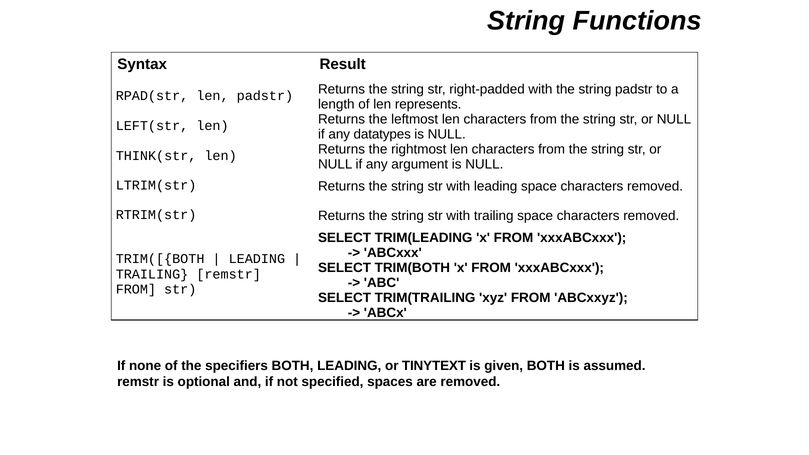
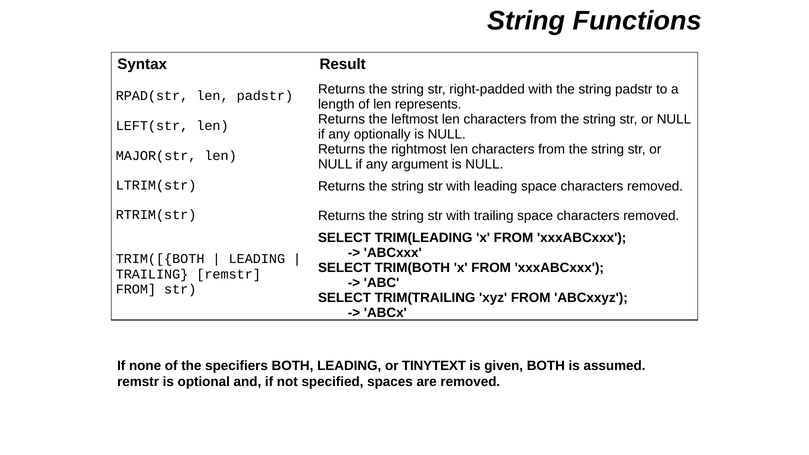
datatypes: datatypes -> optionally (382, 134)
THINK(str: THINK(str -> MAJOR(str (156, 156)
